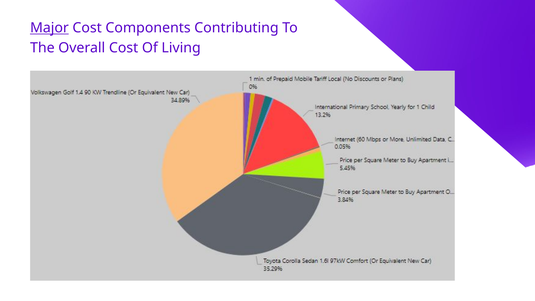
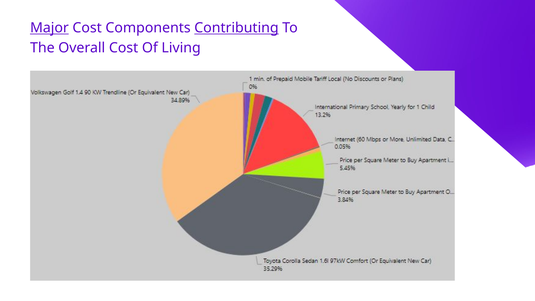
Contributing underline: none -> present (236, 28)
